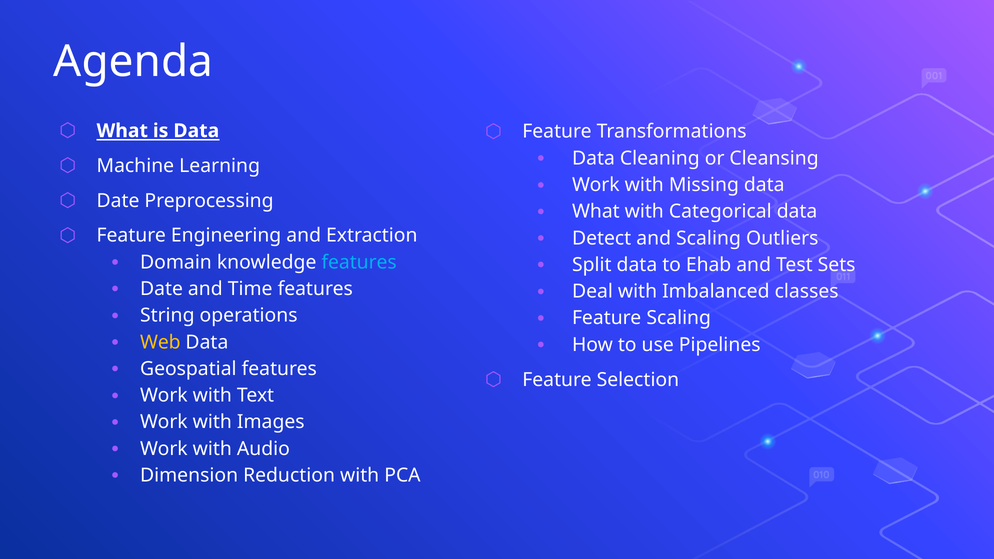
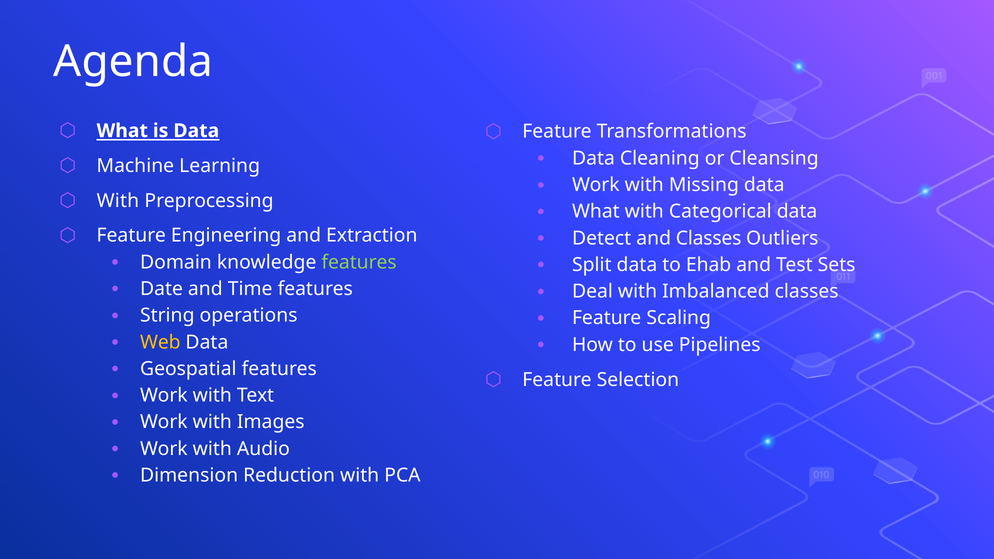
Date: Date -> With (118, 201)
and Scaling: Scaling -> Classes (709, 238)
features colour: light blue -> light green (359, 262)
